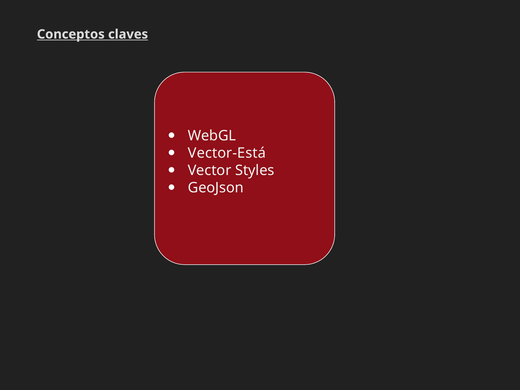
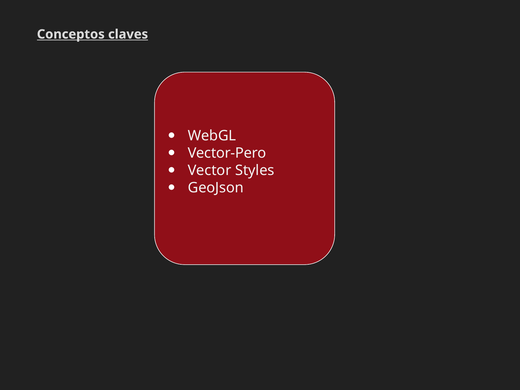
Vector-Está: Vector-Está -> Vector-Pero (227, 153)
